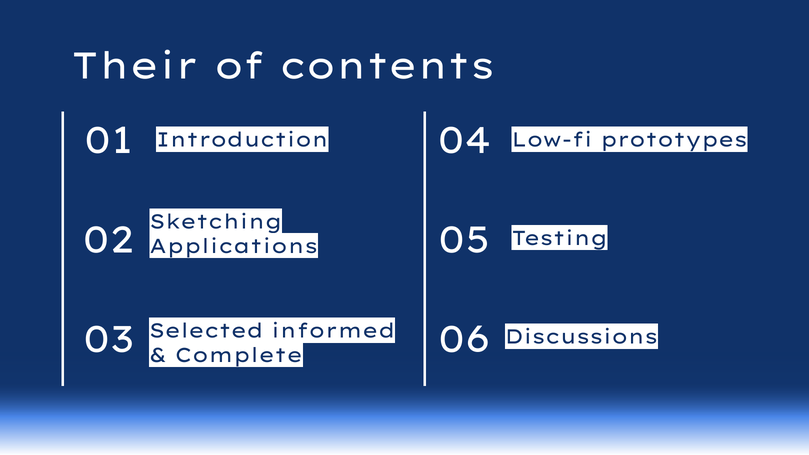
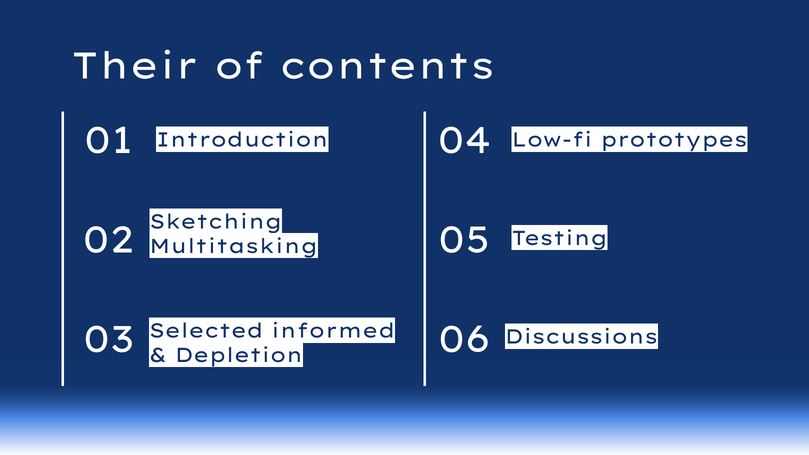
Applications: Applications -> Multitasking (234, 246)
Complete: Complete -> Depletion (239, 355)
